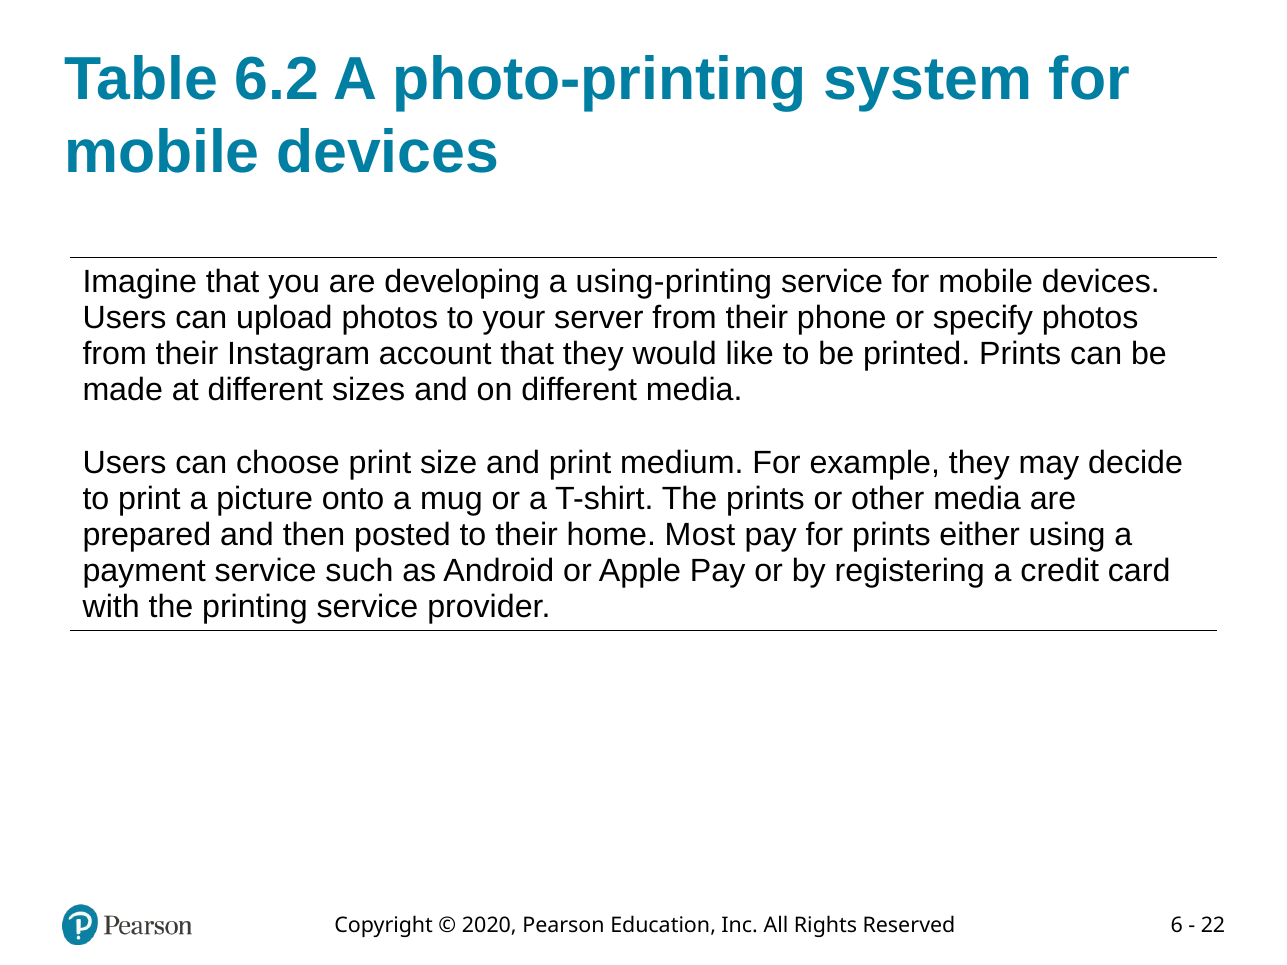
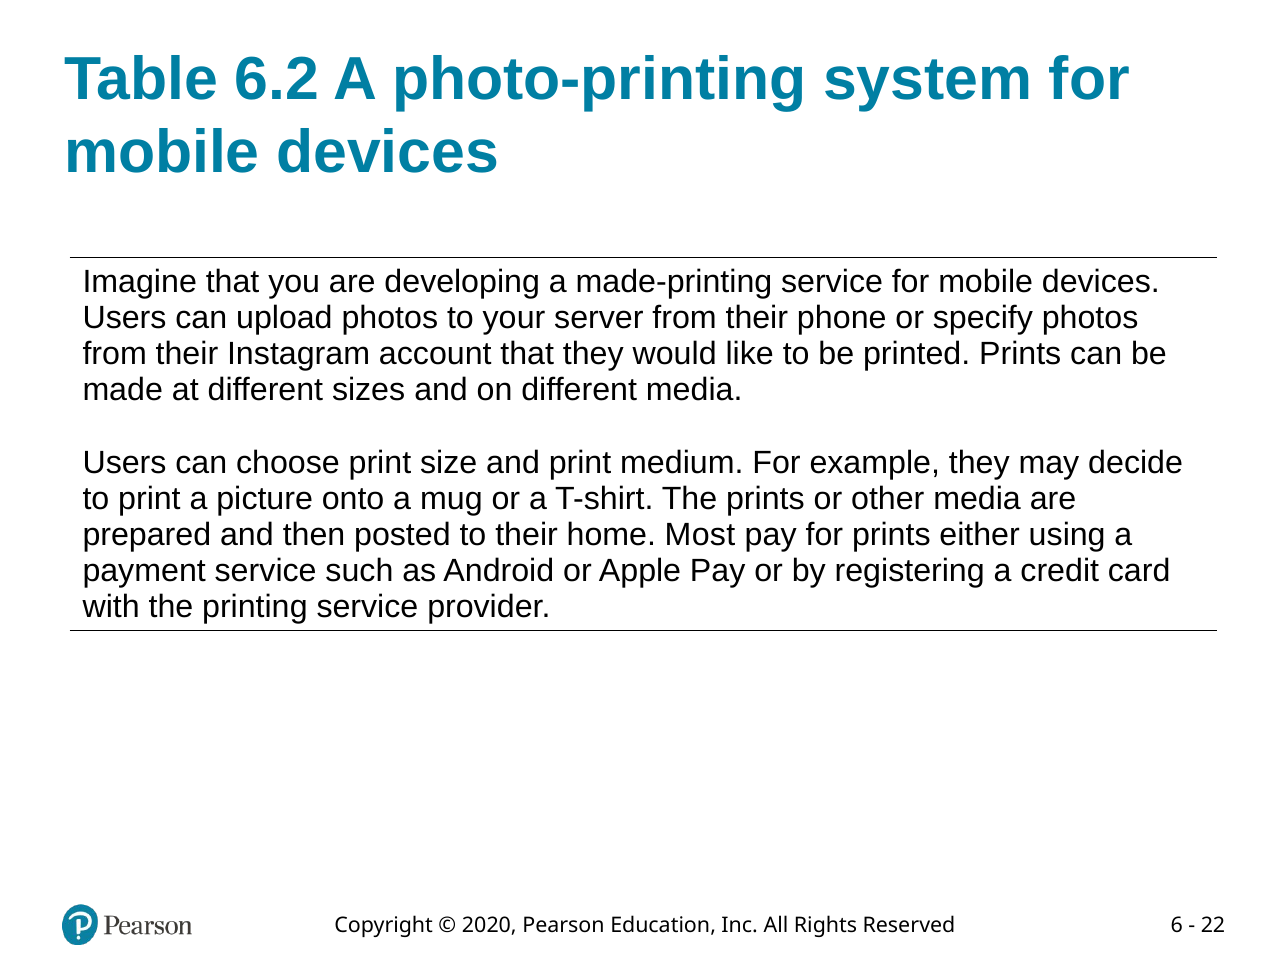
using-printing: using-printing -> made-printing (674, 282)
